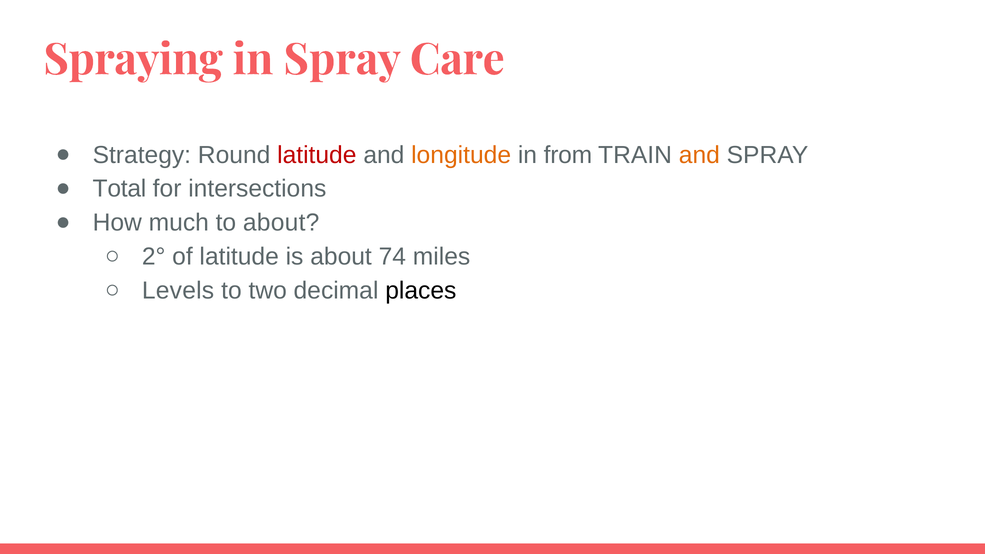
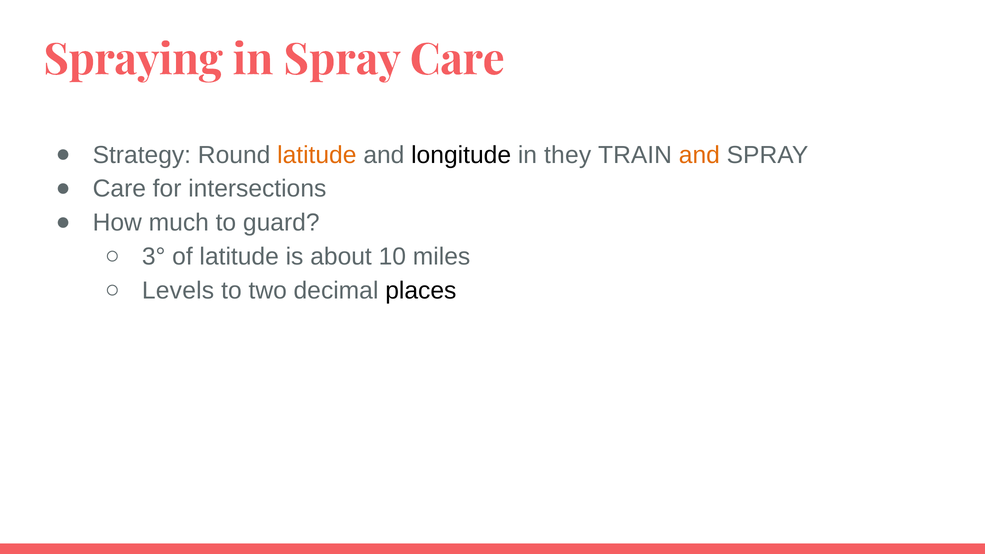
latitude colour: red -> orange (317, 155)
longitude colour: orange -> black (461, 155)
from: from -> they (568, 155)
Total: Total -> Care (119, 189)
to about: about -> guard (281, 223)
2°: 2° -> 3° (154, 257)
74: 74 -> 10 (392, 257)
